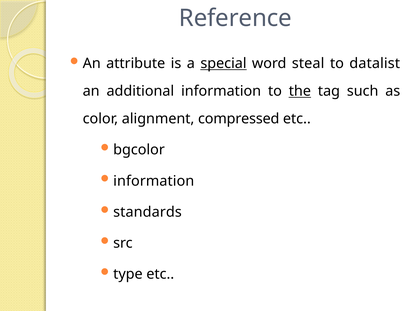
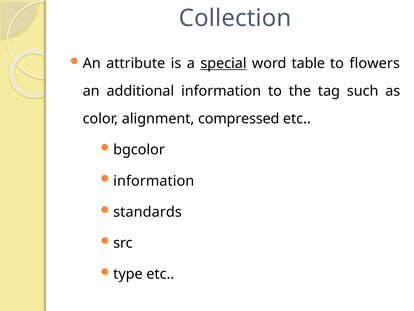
Reference: Reference -> Collection (235, 18)
steal: steal -> table (308, 63)
datalist: datalist -> flowers (375, 63)
the underline: present -> none (300, 91)
